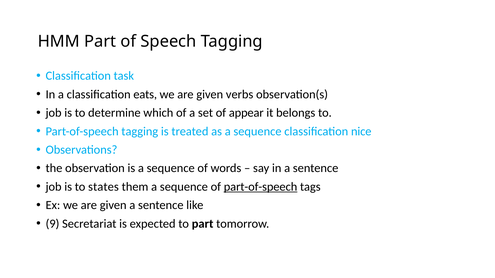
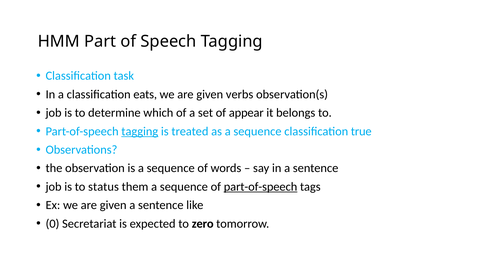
tagging underline: none -> present (140, 131)
nice: nice -> true (361, 131)
states: states -> status (104, 187)
9: 9 -> 0 (52, 224)
to part: part -> zero (203, 224)
